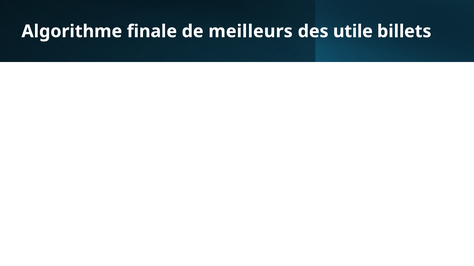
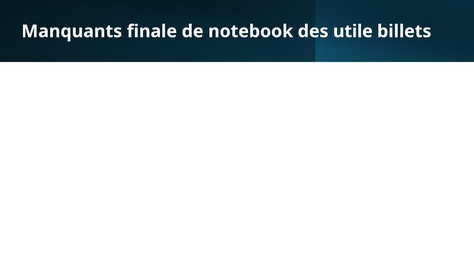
Algorithme: Algorithme -> Manquants (72, 31)
meilleurs: meilleurs -> notebook (251, 31)
